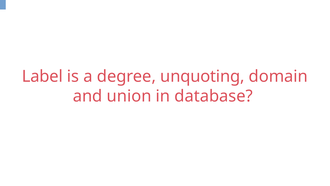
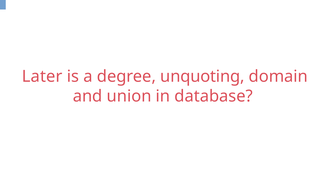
Label: Label -> Later (42, 76)
